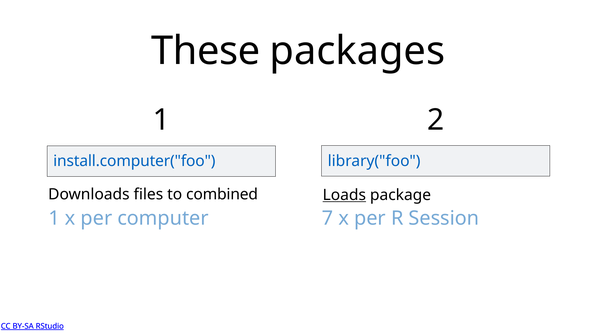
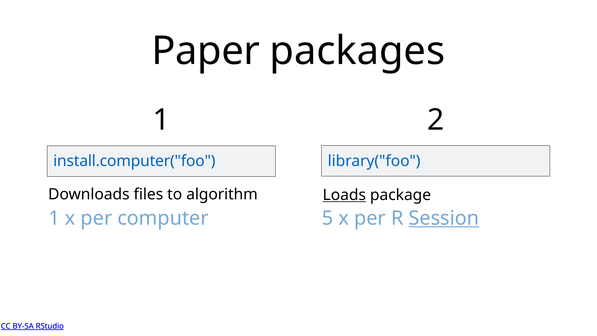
These: These -> Paper (206, 51)
combined: combined -> algorithm (222, 194)
7: 7 -> 5 (328, 218)
Session underline: none -> present (444, 218)
